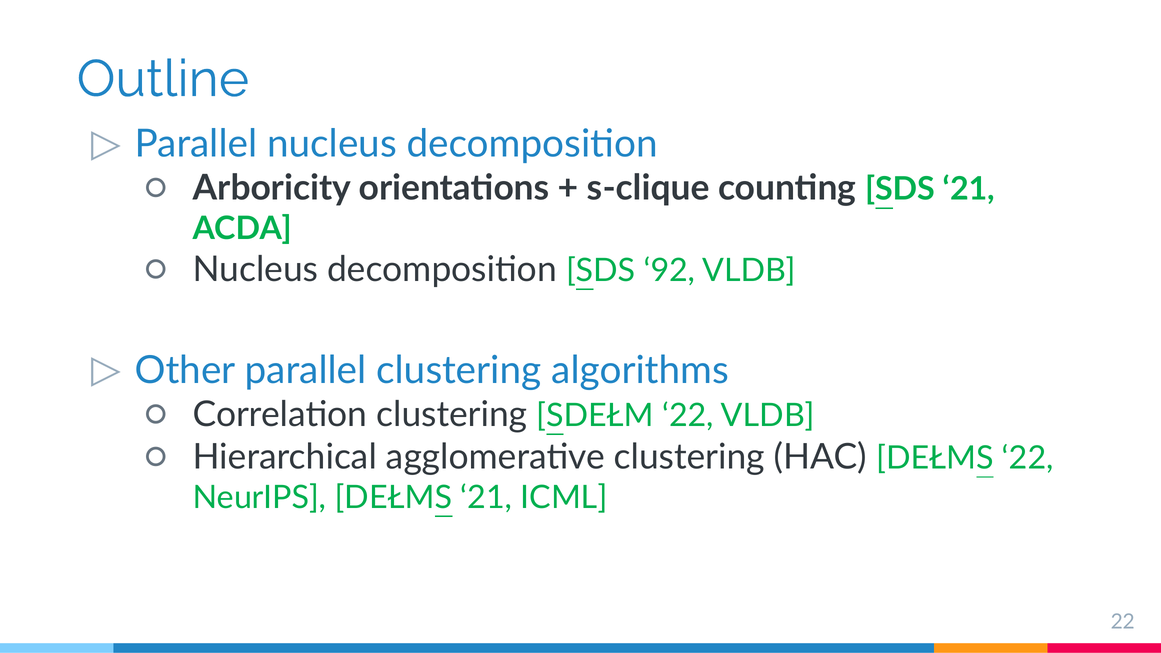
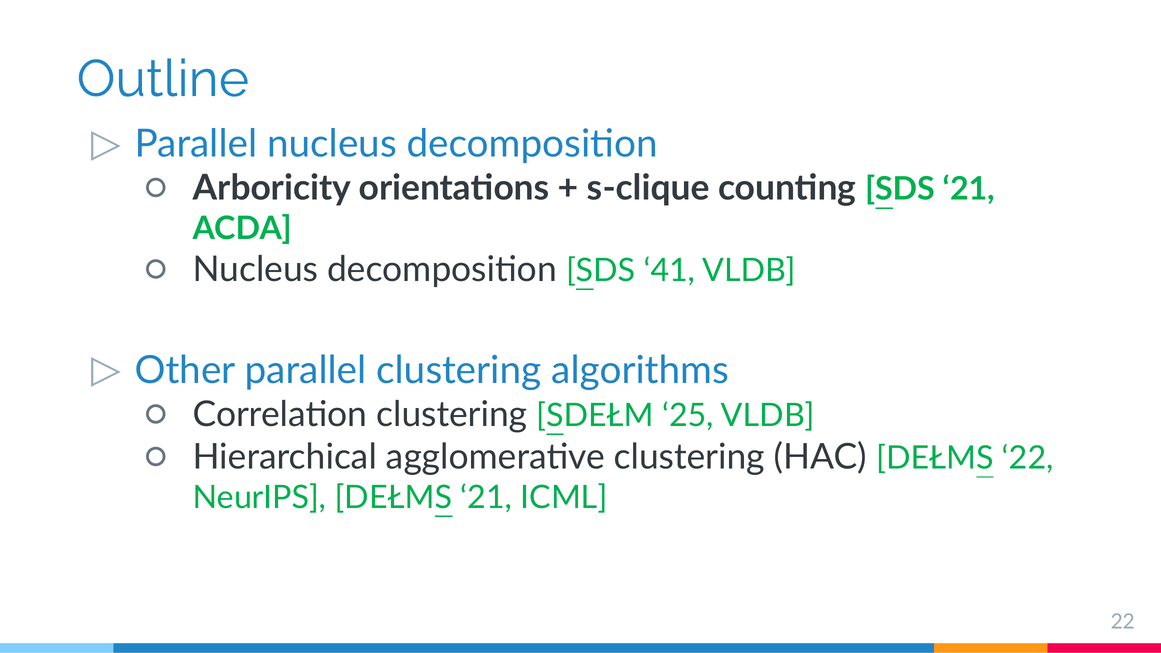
92: 92 -> 41 (669, 271)
SDEŁM 22: 22 -> 25 (688, 416)
